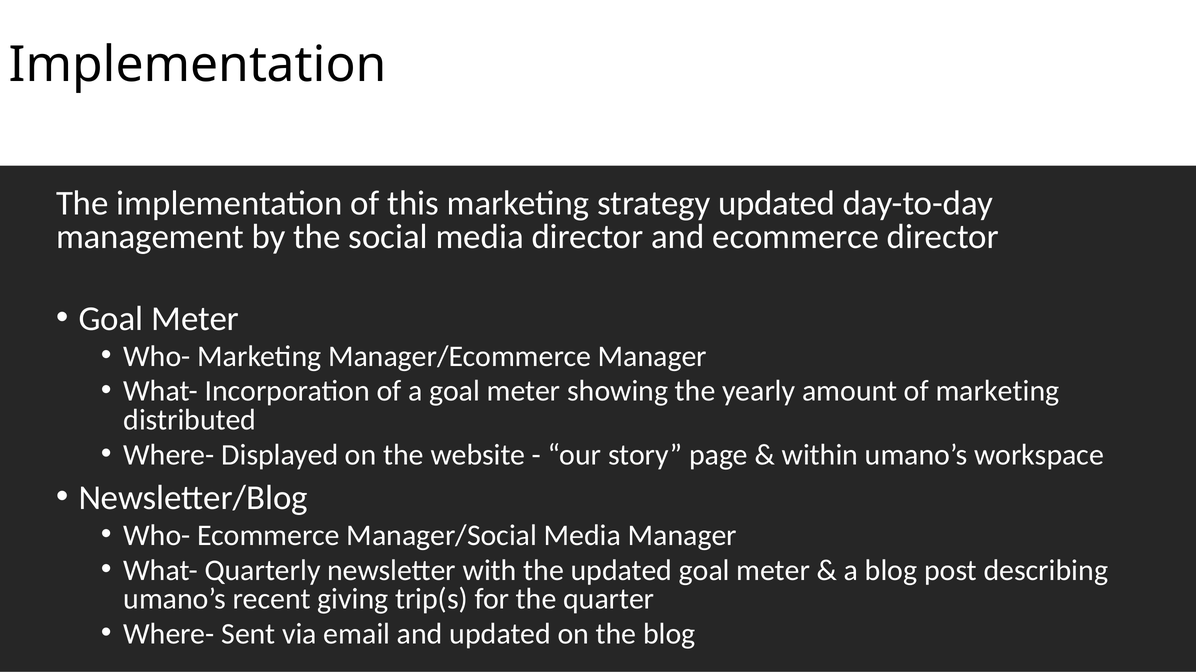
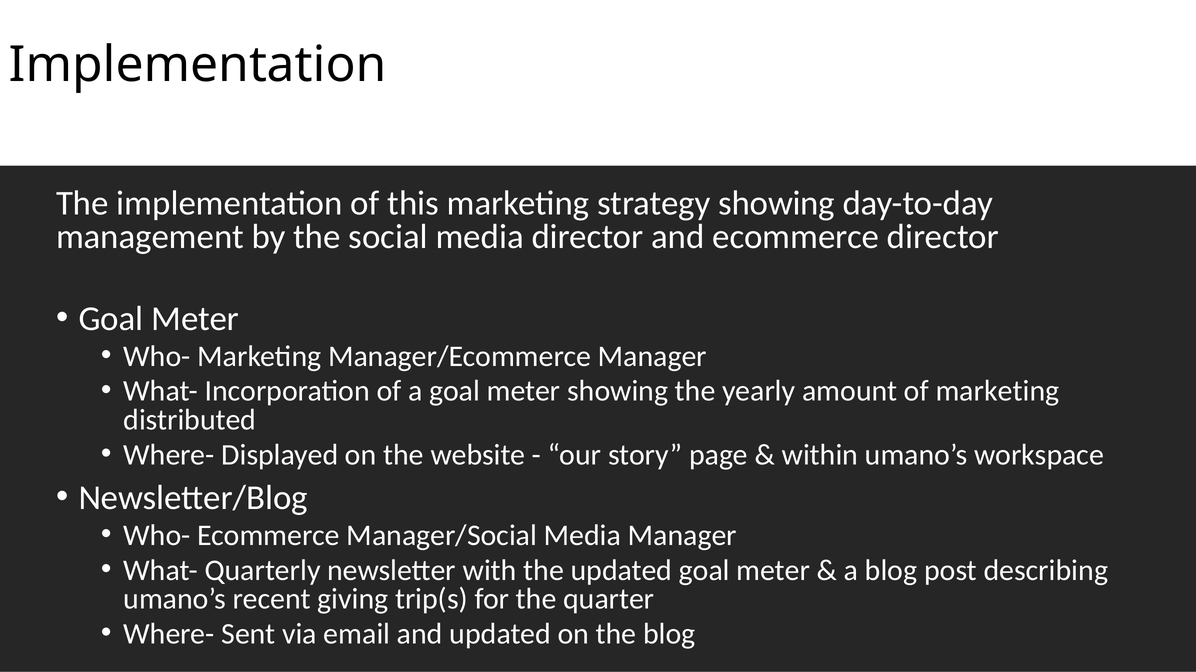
strategy updated: updated -> showing (777, 203)
